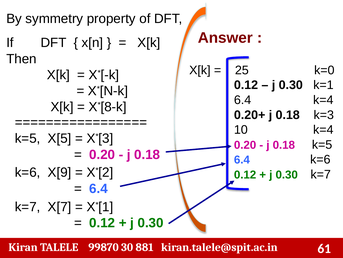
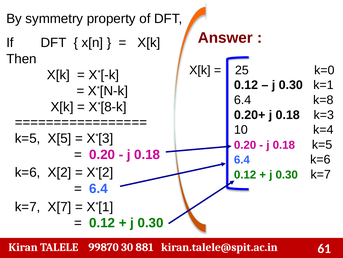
k=4: k=4 -> k=8 (323, 100)
X[9: X[9 -> X[2 (60, 172)
